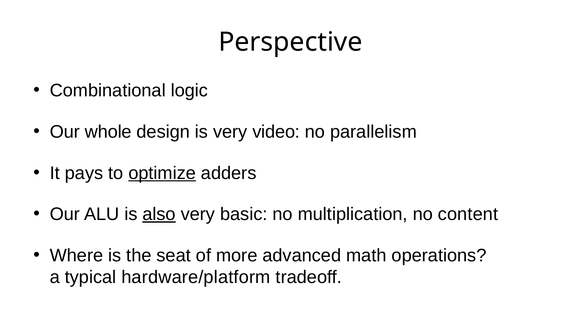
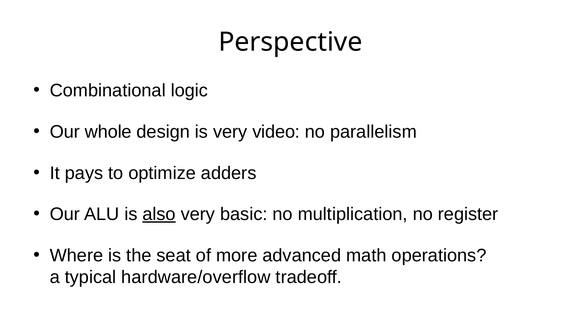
optimize underline: present -> none (162, 173)
content: content -> register (468, 214)
hardware/platform: hardware/platform -> hardware/overflow (196, 277)
